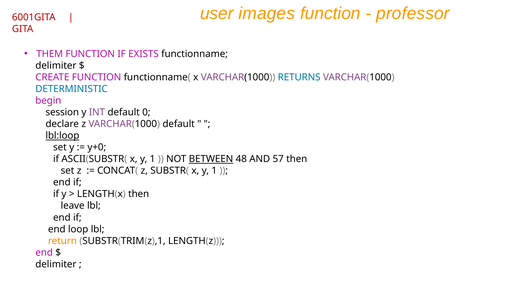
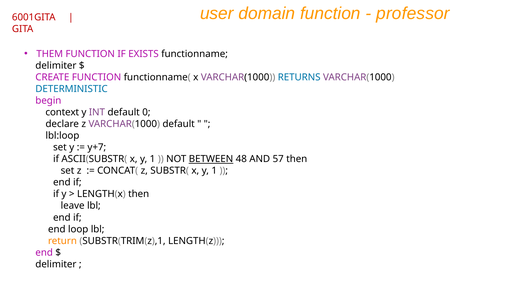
images: images -> domain (267, 14)
session: session -> context (62, 112)
lbl:loop underline: present -> none (62, 136)
y+0: y+0 -> y+7 (97, 147)
